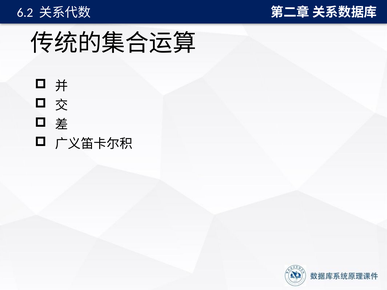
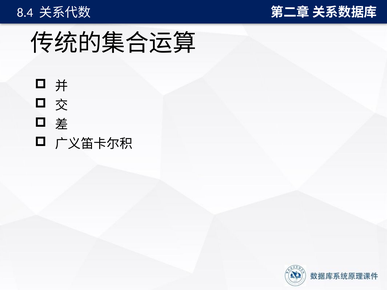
6.2: 6.2 -> 8.4 (25, 13)
